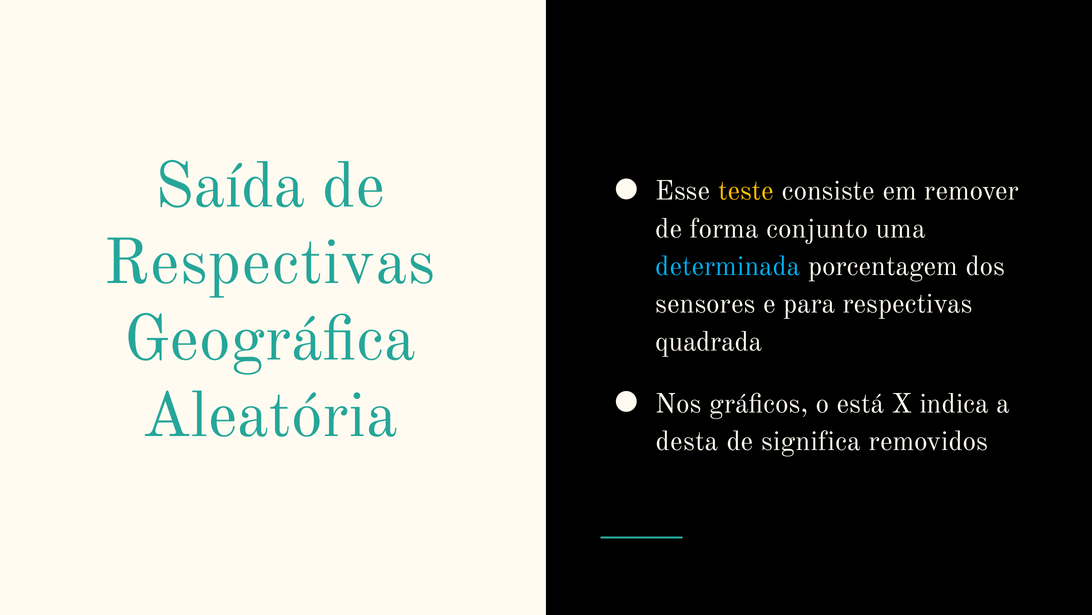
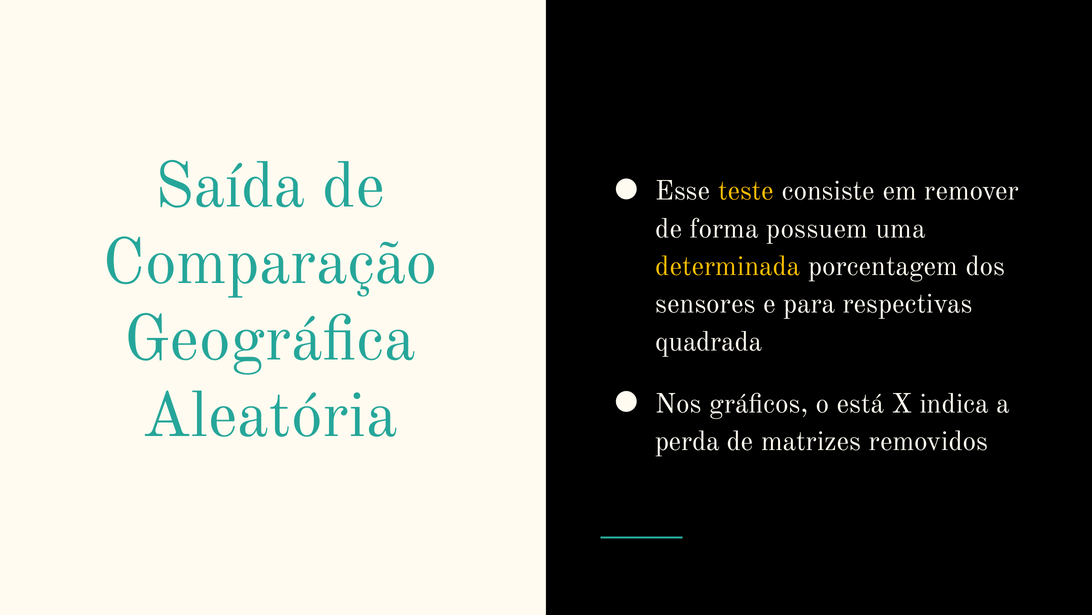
conjunto: conjunto -> possuem (817, 228)
Respectivas: Respectivas -> Comparação (270, 262)
determinada colour: light blue -> yellow (728, 266)
desta: desta -> perda (687, 441)
significa: significa -> matrizes (811, 441)
